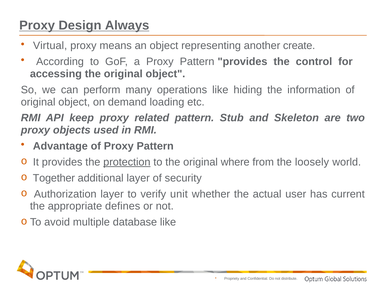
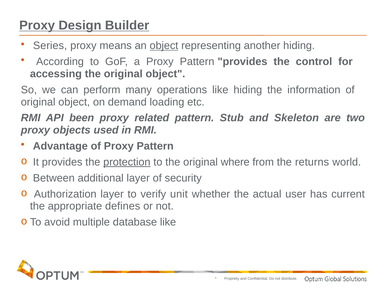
Always: Always -> Builder (127, 25)
Virtual: Virtual -> Series (50, 46)
object underline: none -> present (164, 46)
another create: create -> hiding (299, 46)
keep: keep -> been (82, 118)
loosely: loosely -> returns (312, 162)
Together: Together -> Between (54, 178)
